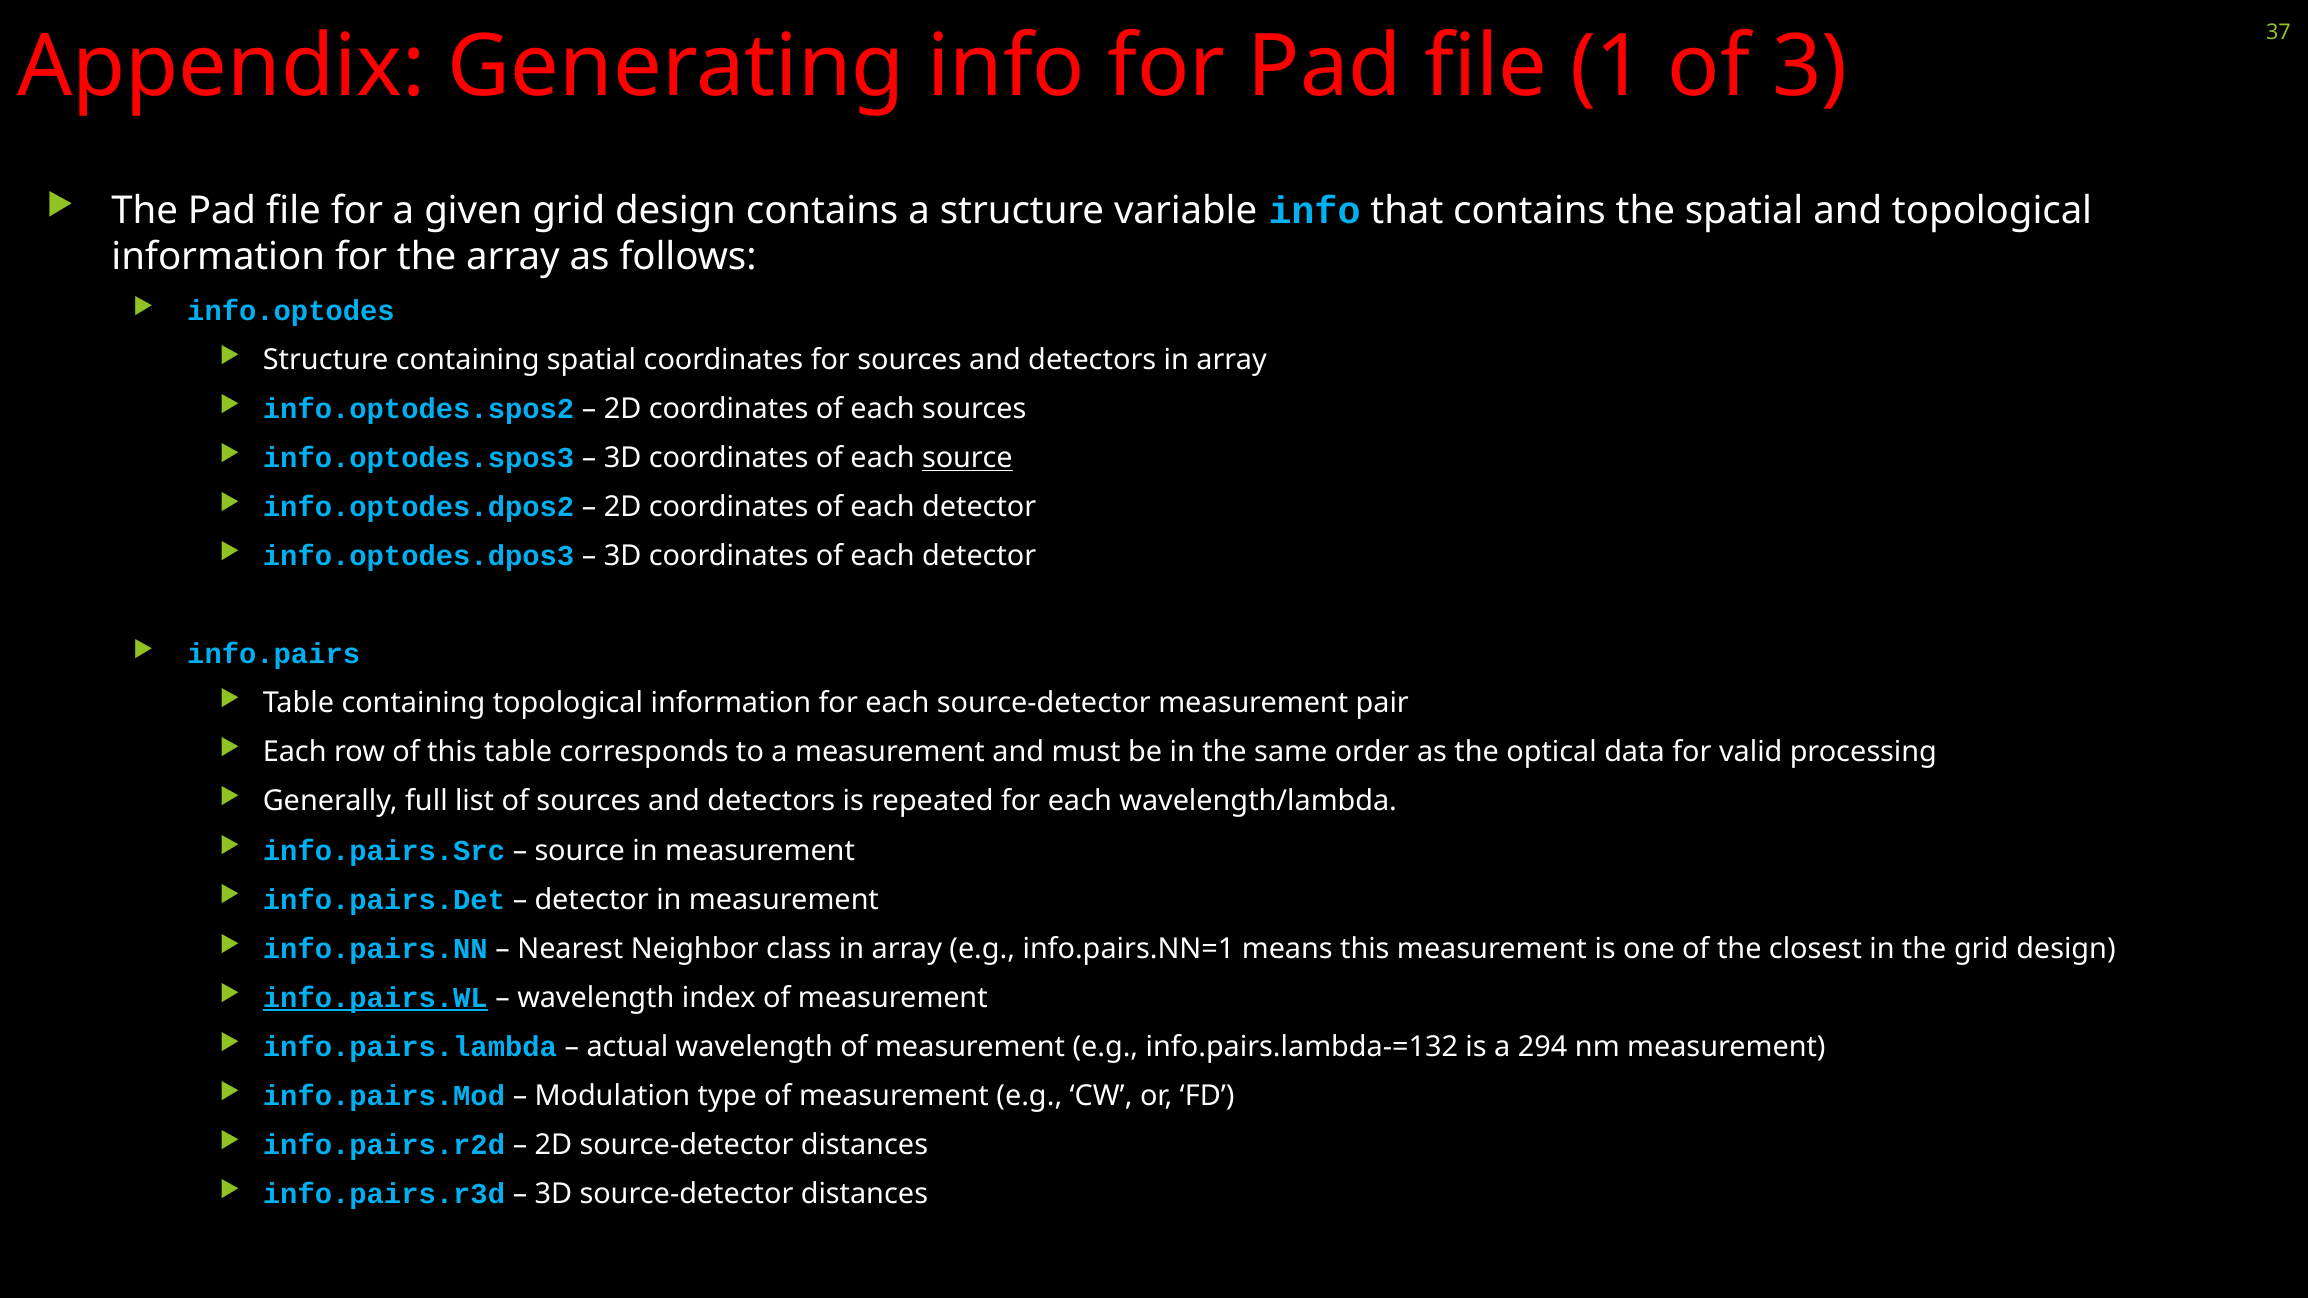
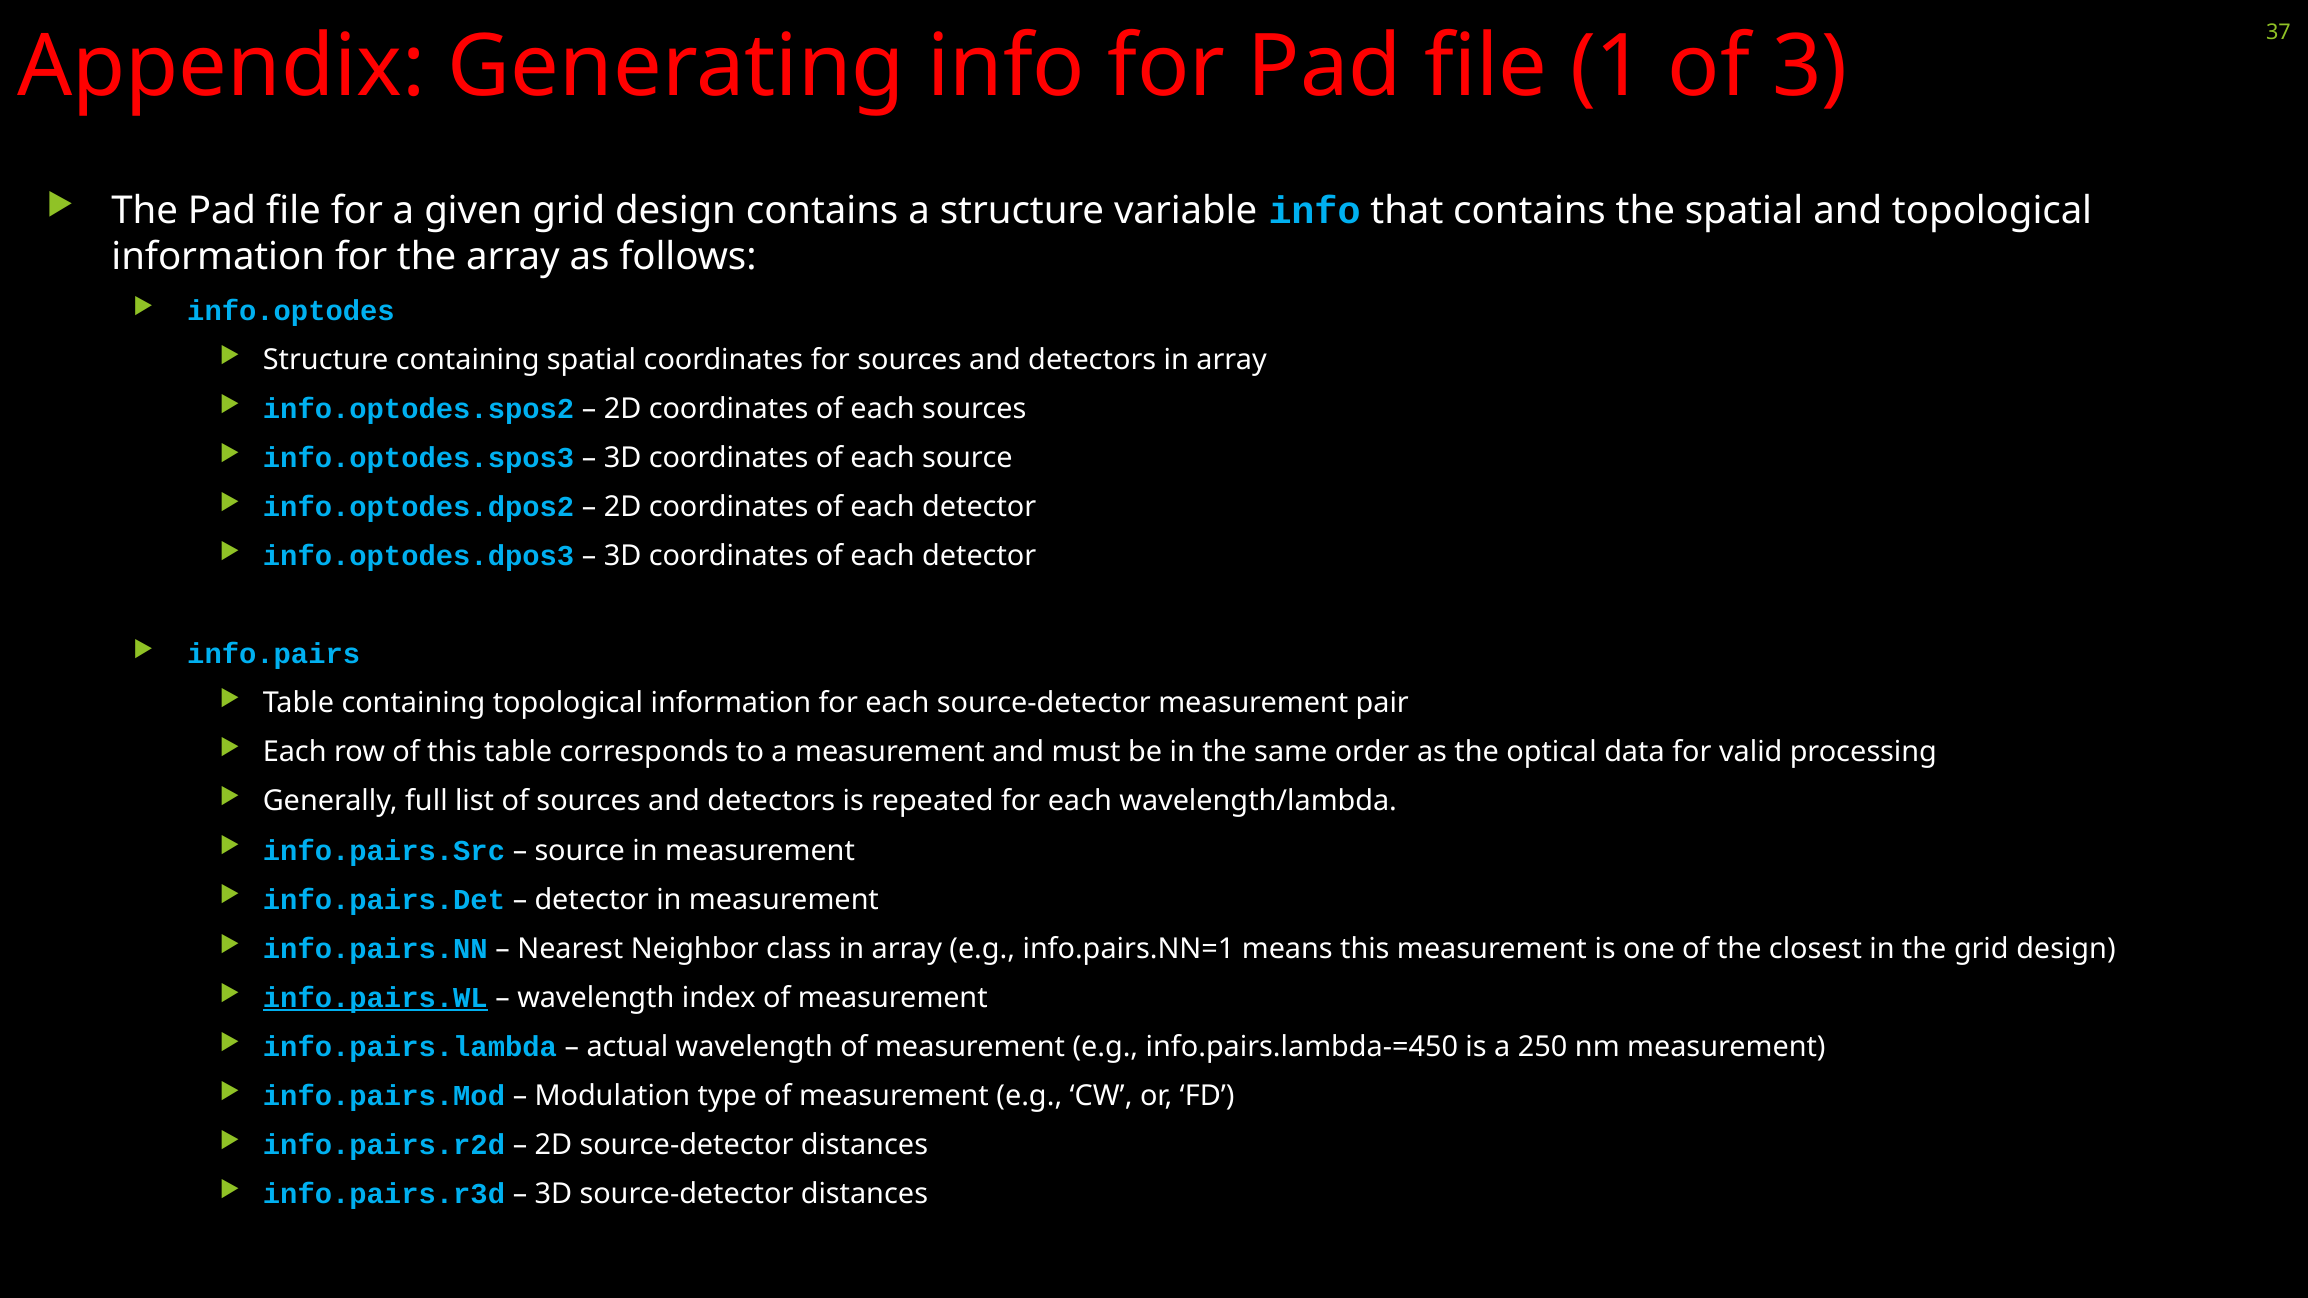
source underline: present -> none (967, 458)
info.pairs.lambda-=132: info.pairs.lambda-=132 -> info.pairs.lambda-=450 (1302, 1047)
294: 294 -> 250 (1543, 1047)
